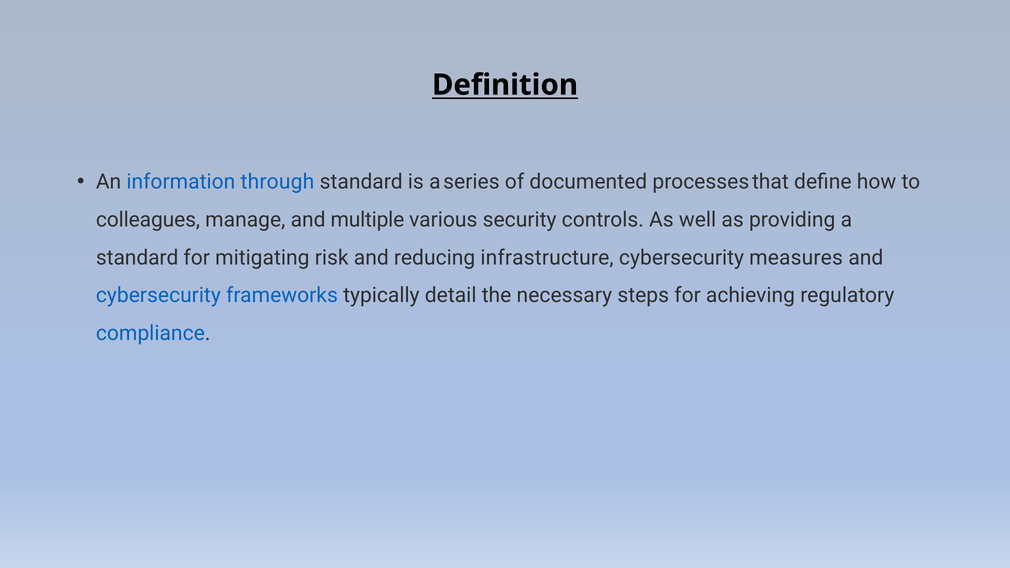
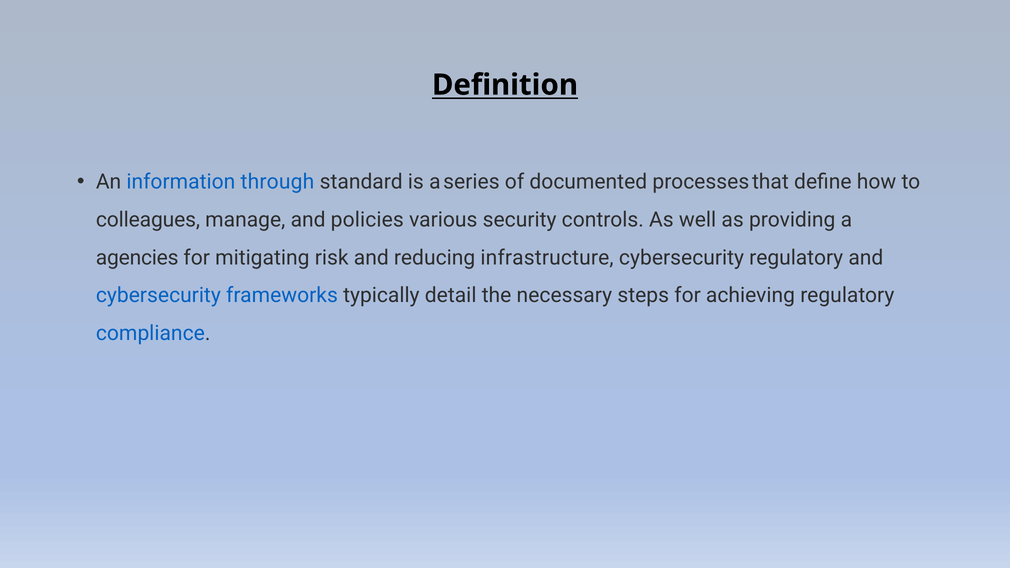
multiple: multiple -> policies (367, 220)
standard: standard -> agencies (137, 258)
cybersecurity measures: measures -> regulatory (796, 258)
